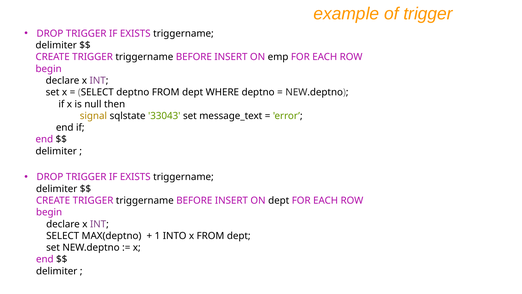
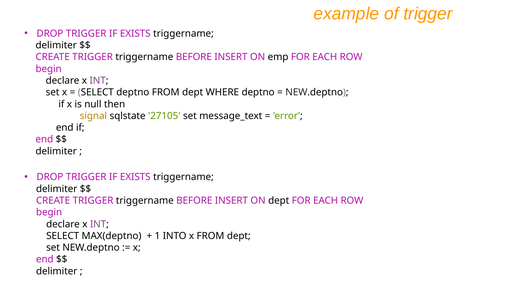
33043: 33043 -> 27105 (164, 116)
